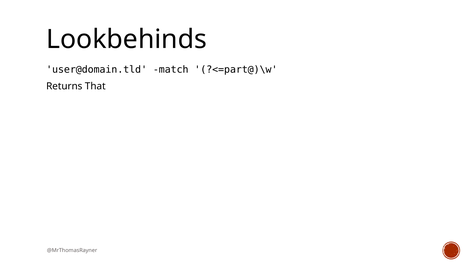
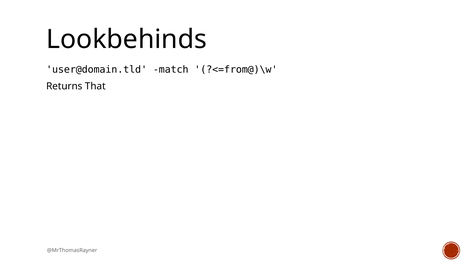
?<=part@)\w: ?<=part@)\w -> ?<=from@)\w (236, 70)
